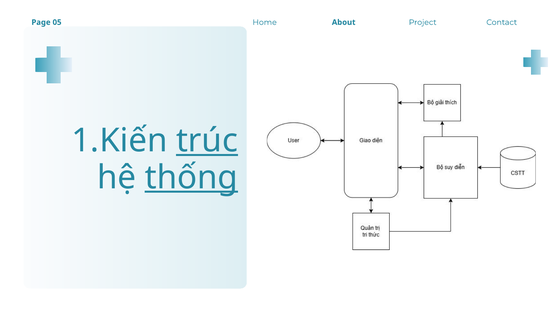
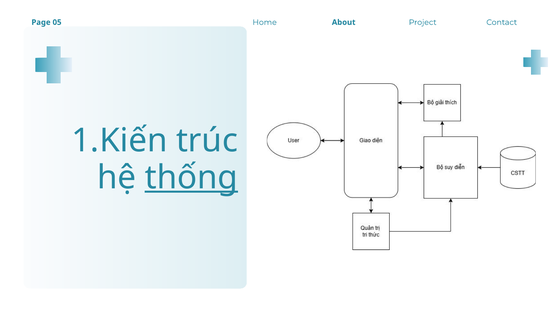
trúc underline: present -> none (207, 141)
